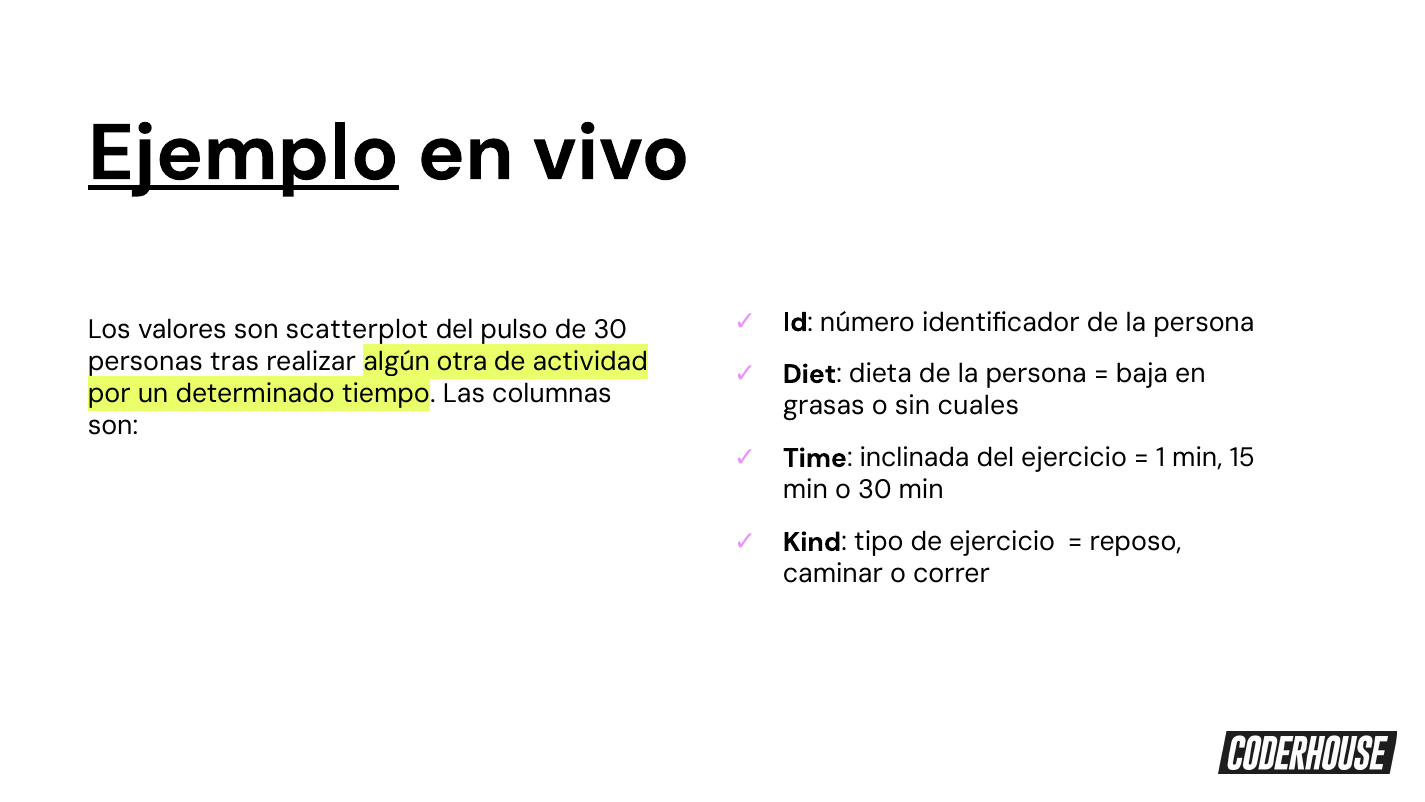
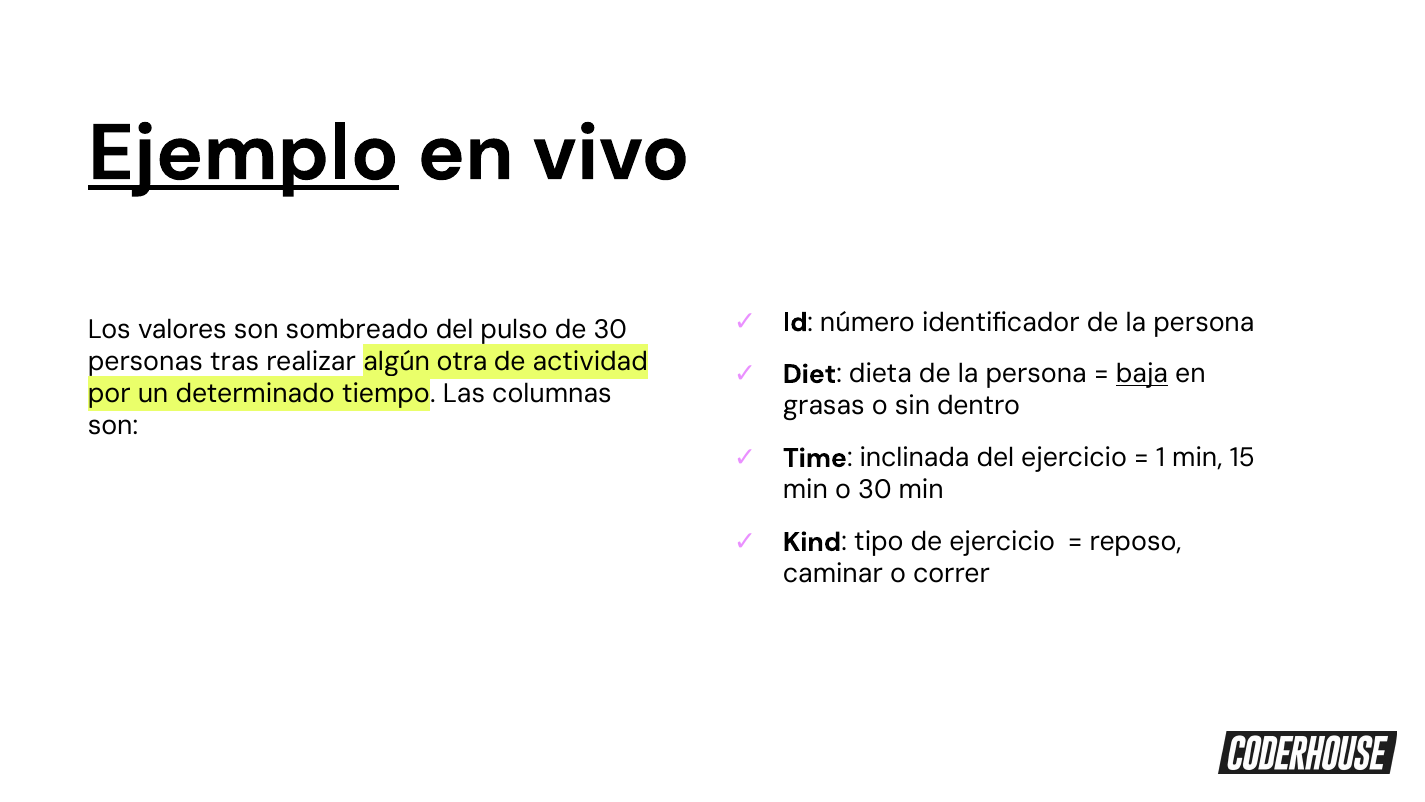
scatterplot: scatterplot -> sombreado (357, 329)
baja underline: none -> present (1142, 374)
cuales: cuales -> dentro (979, 406)
